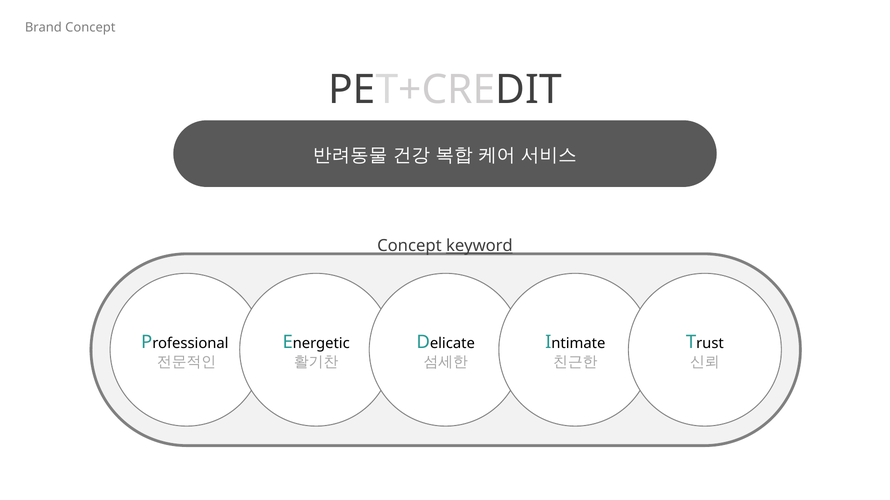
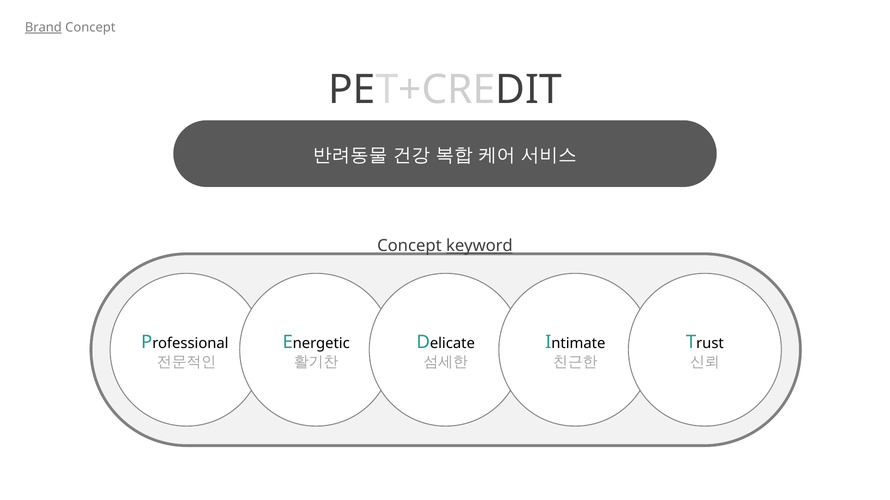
Brand underline: none -> present (43, 27)
